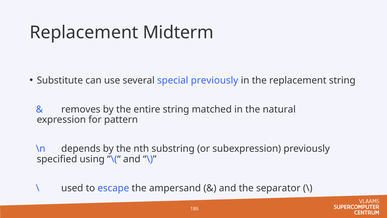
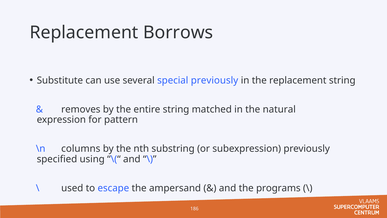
Midterm: Midterm -> Borrows (178, 33)
depends: depends -> columns (81, 149)
separator: separator -> programs (278, 188)
